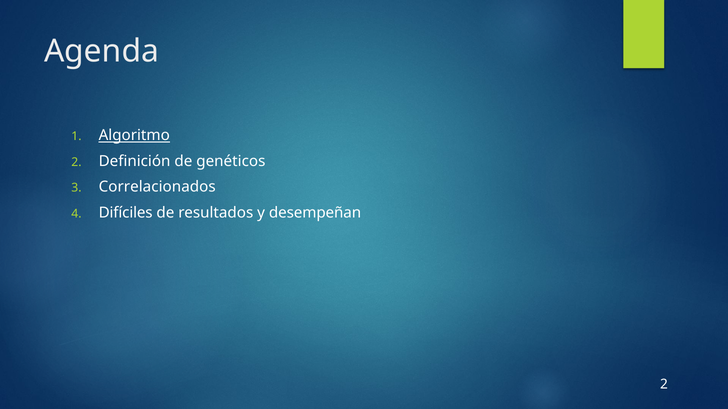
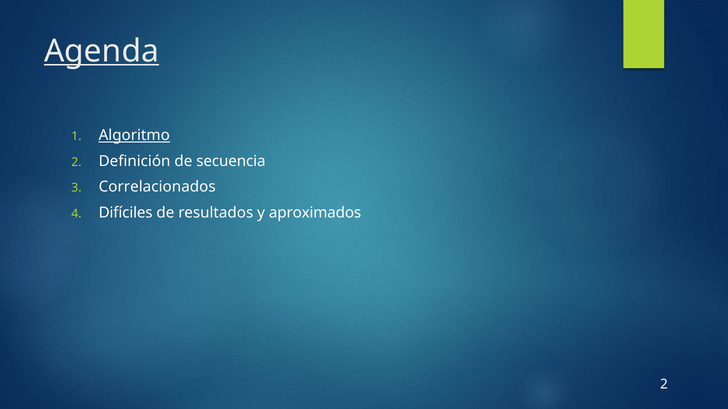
Agenda underline: none -> present (102, 51)
genéticos: genéticos -> secuencia (231, 161)
desempeñan: desempeñan -> aproximados (315, 213)
